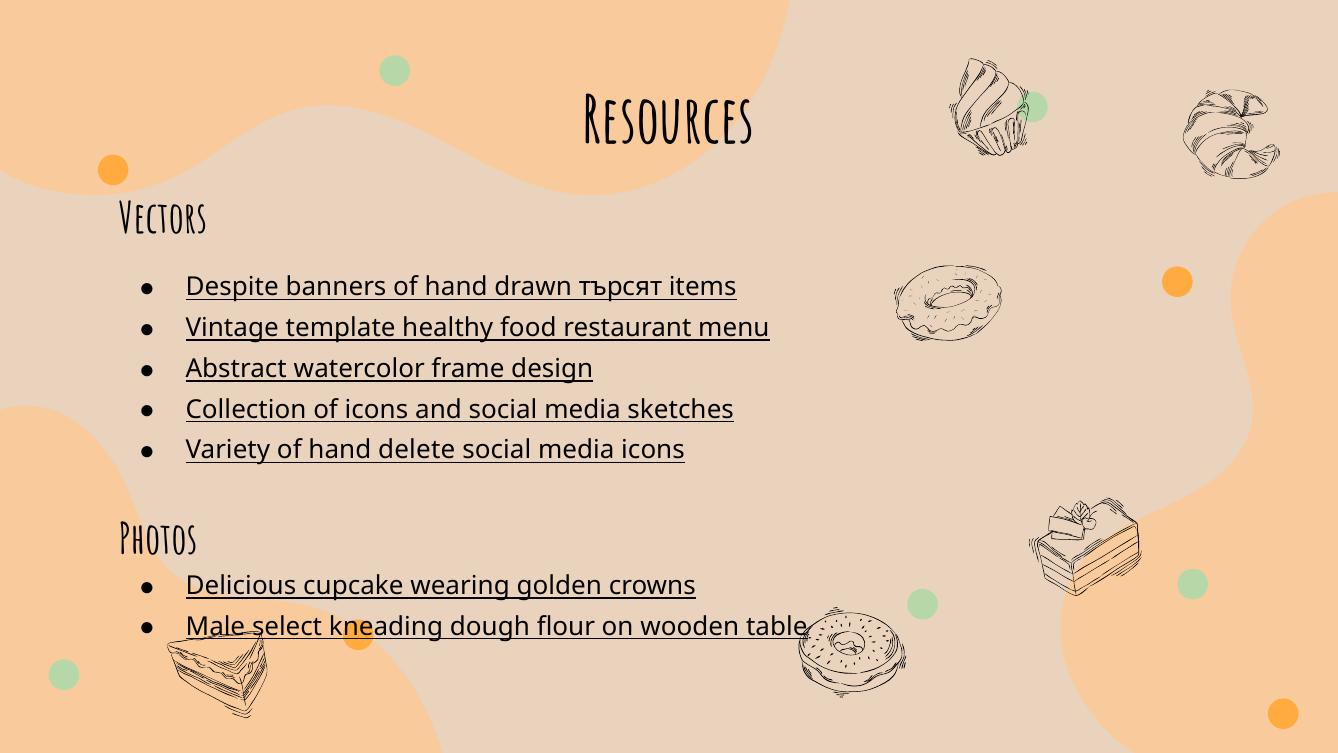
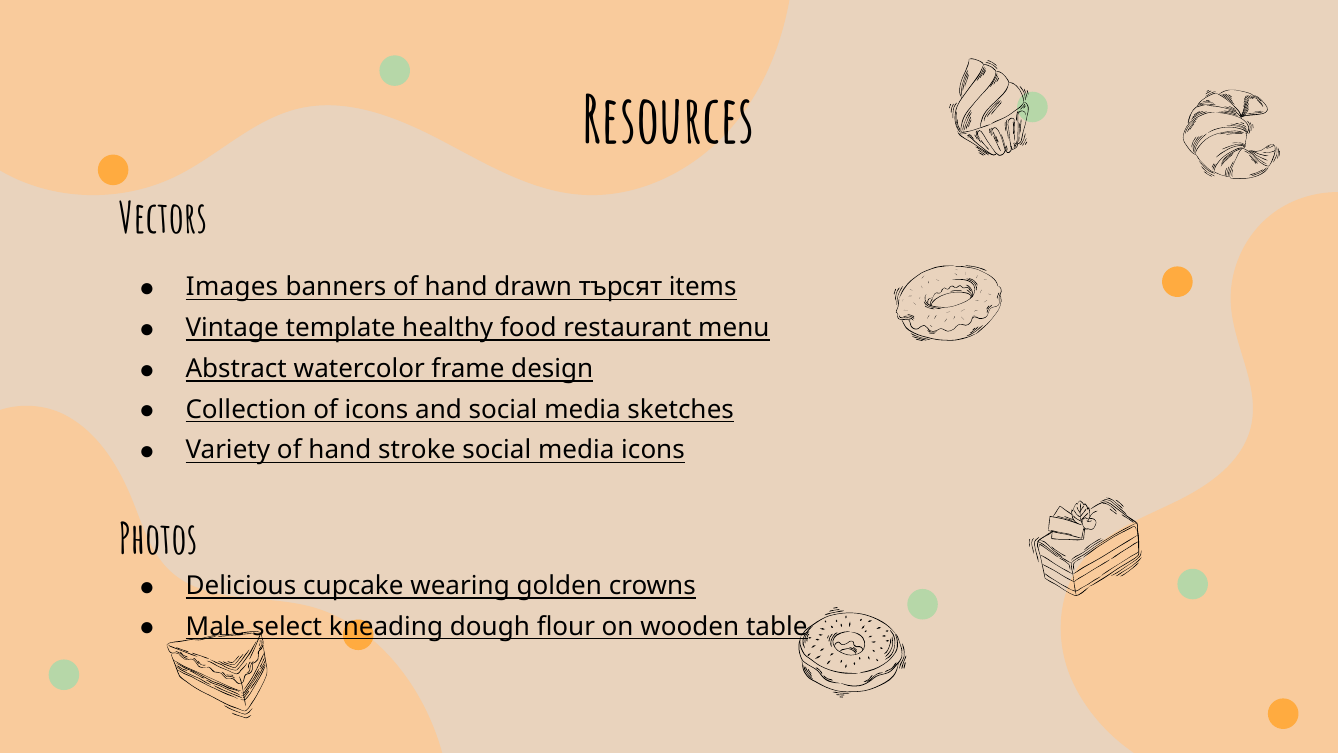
Despite: Despite -> Images (232, 287)
delete: delete -> stroke (417, 450)
